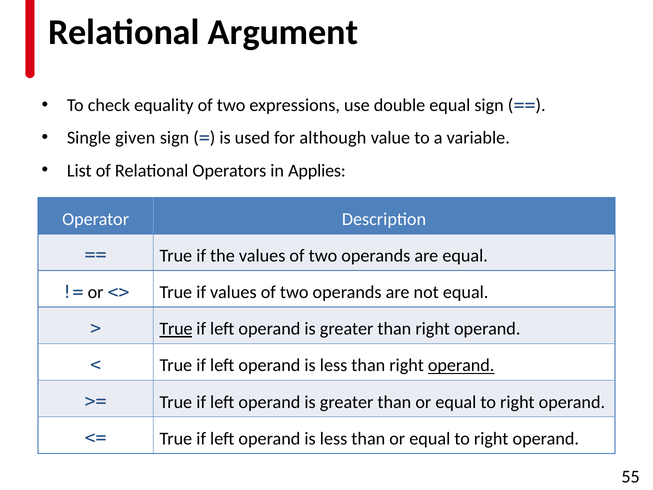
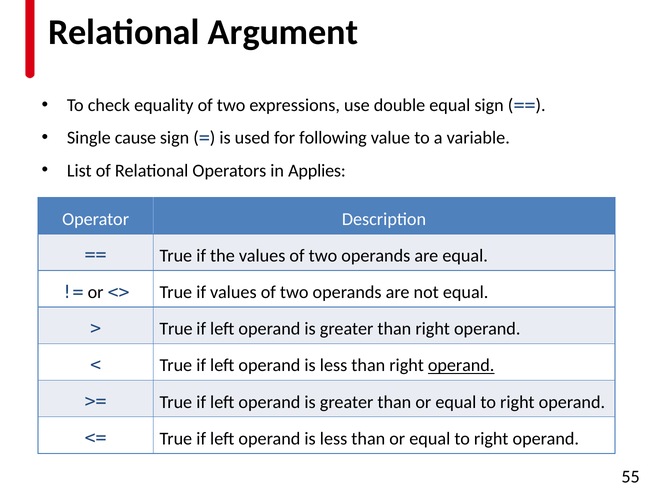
given: given -> cause (135, 138)
although: although -> following (333, 138)
True underline: present -> none (176, 329)
